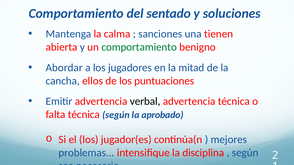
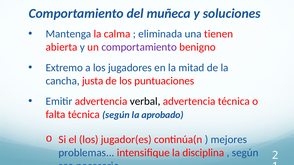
sentado: sentado -> muñeca (169, 13)
sanciones: sanciones -> eliminada (160, 34)
comportamiento colour: green -> purple (139, 47)
Abordar: Abordar -> Extremo (64, 68)
ellos: ellos -> justa (93, 81)
